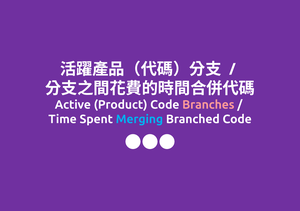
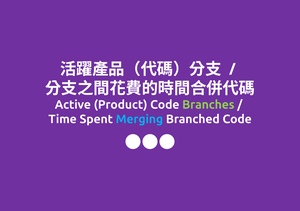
Branches colour: pink -> light green (208, 105)
